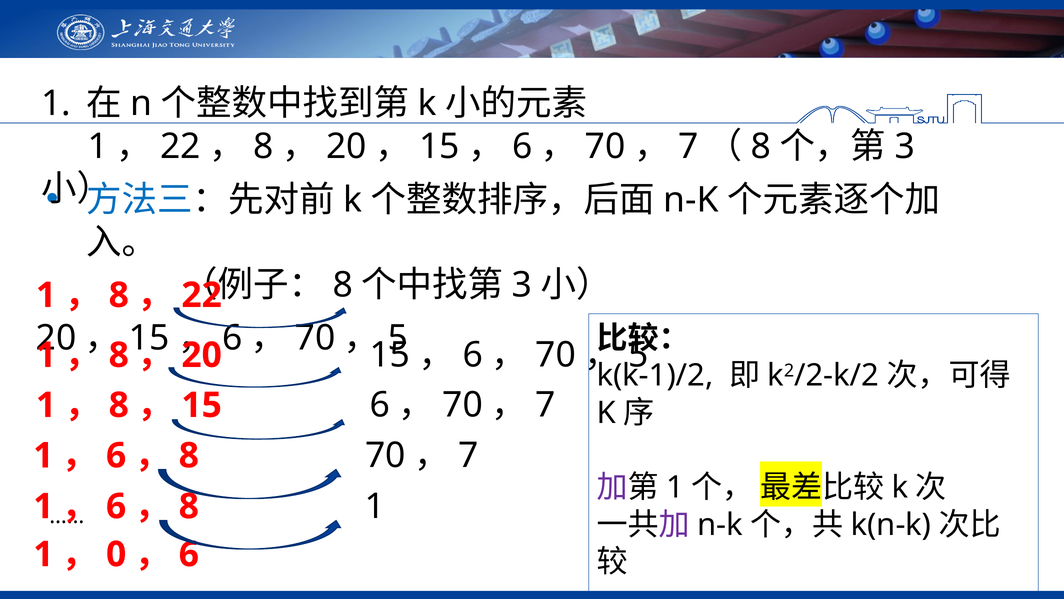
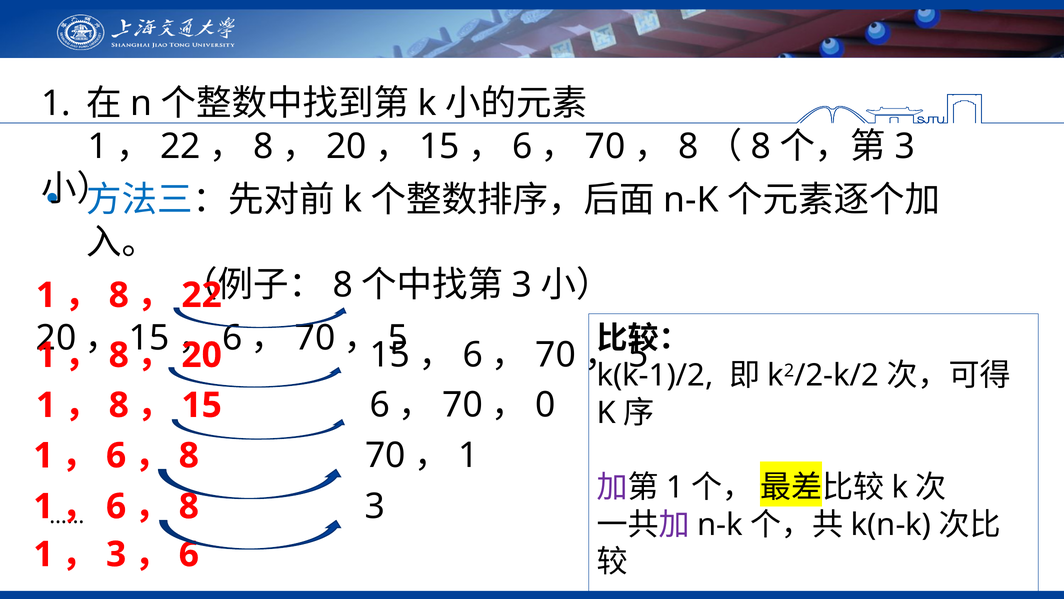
7: 7 -> 8 (688, 146)
7: 7 -> 0 (546, 405)
7: 7 -> 1 (468, 455)
1: 1 -> 3 (375, 506)
0: 0 -> 3 (116, 554)
